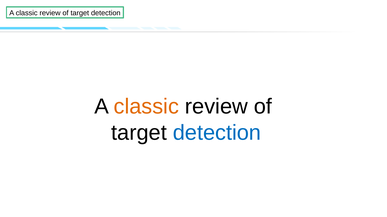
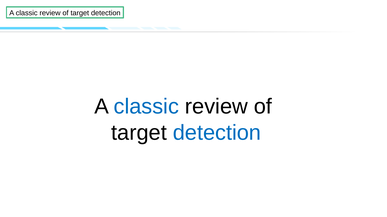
classic colour: orange -> blue (146, 107)
